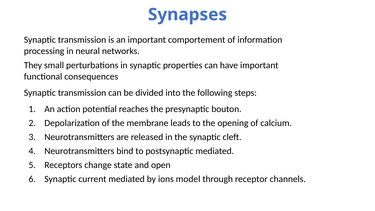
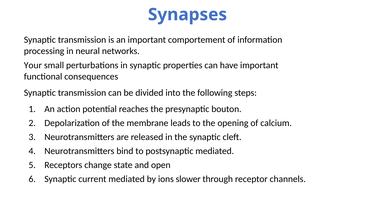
They: They -> Your (33, 65)
model: model -> slower (188, 179)
